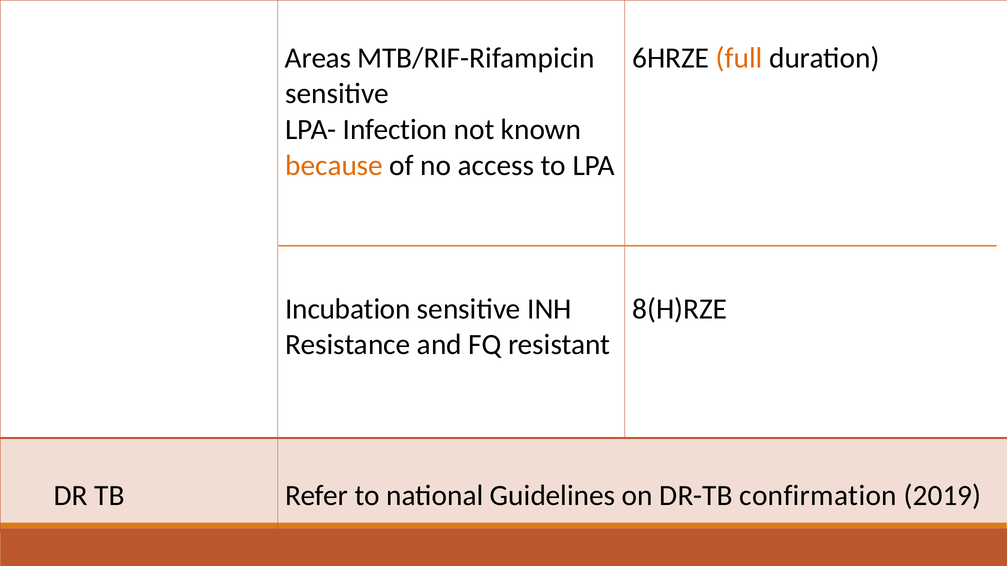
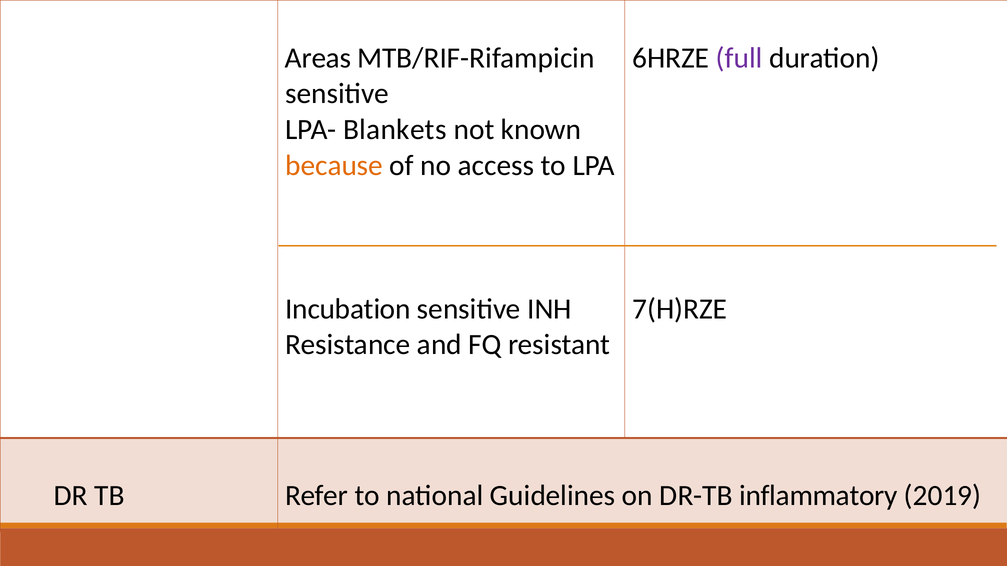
full colour: orange -> purple (739, 58)
Infection: Infection -> Blankets (395, 130)
8(H)RZE: 8(H)RZE -> 7(H)RZE (680, 309)
confirmation: confirmation -> inflammatory (818, 496)
